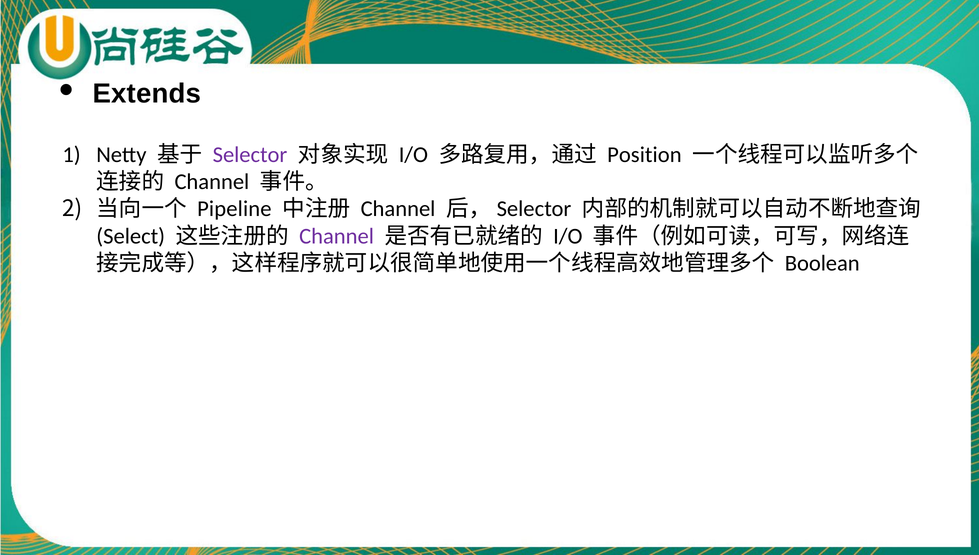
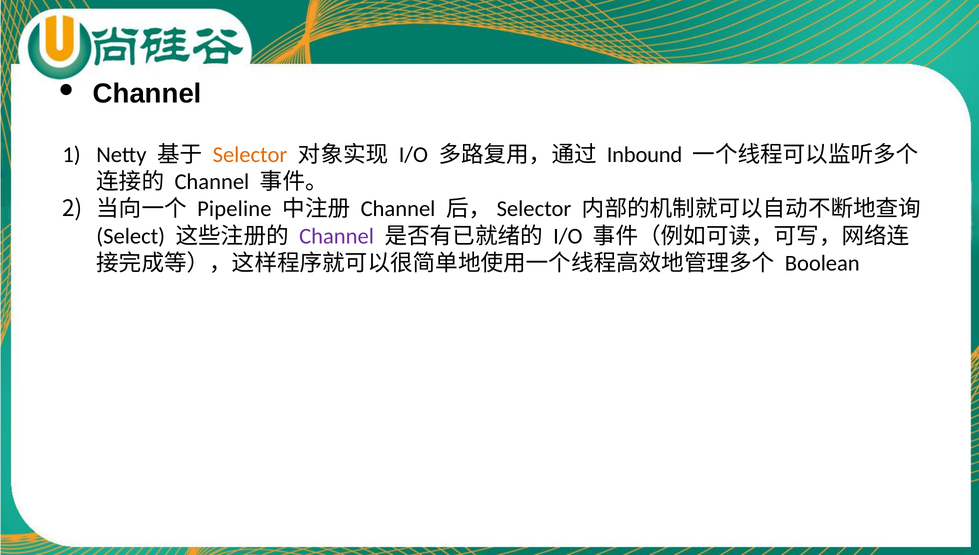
Extends: Extends -> Channel (147, 94)
Selector colour: purple -> orange (250, 155)
Position: Position -> Inbound (645, 155)
